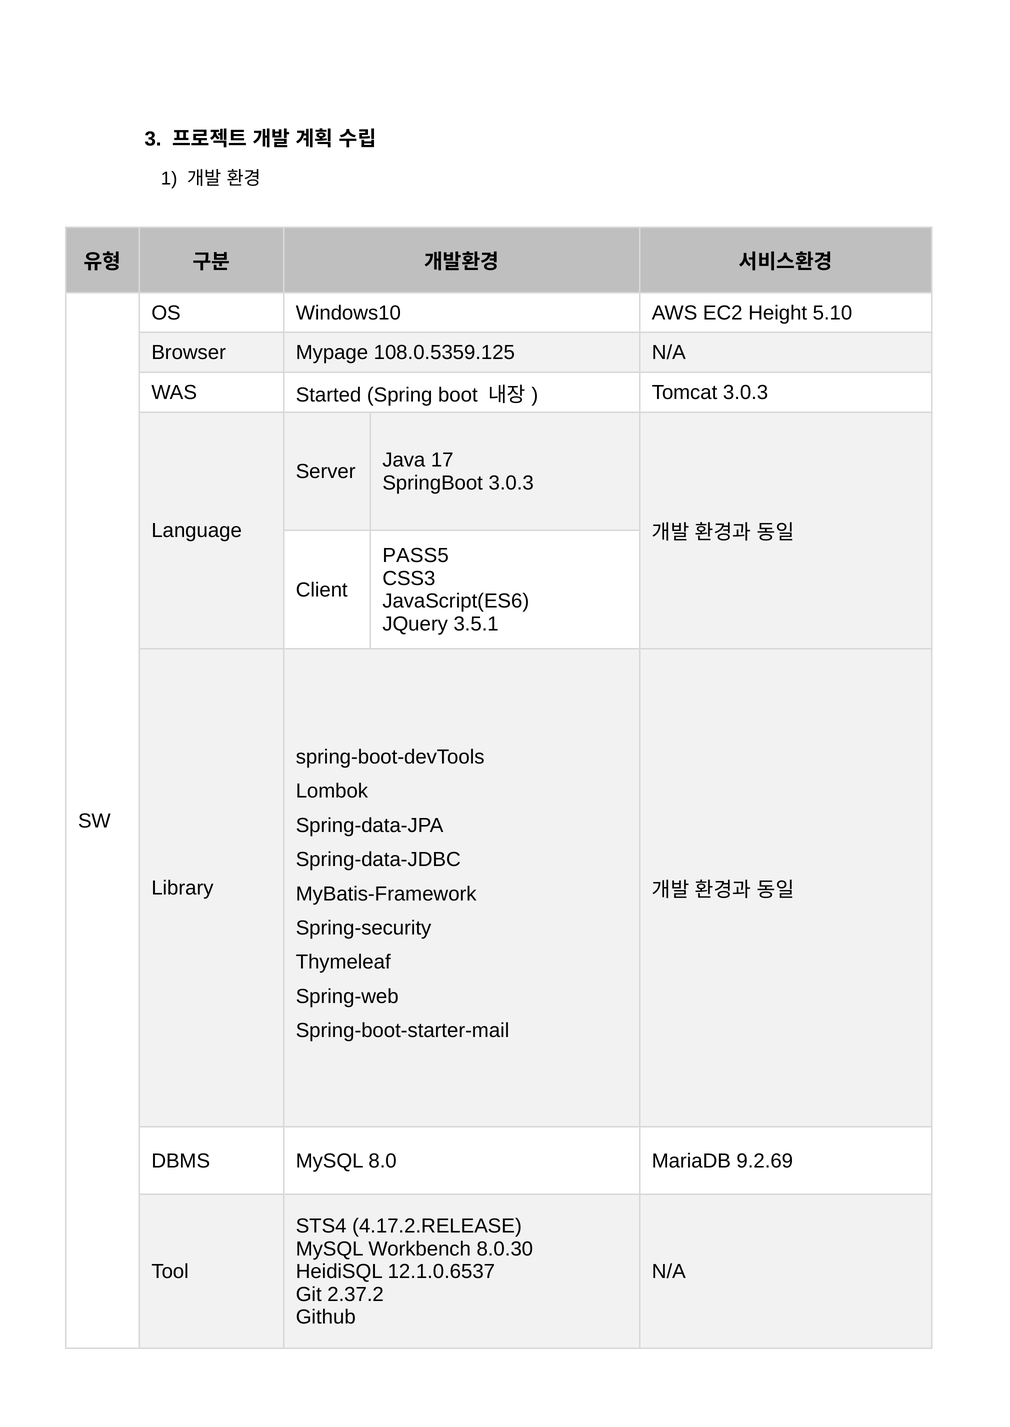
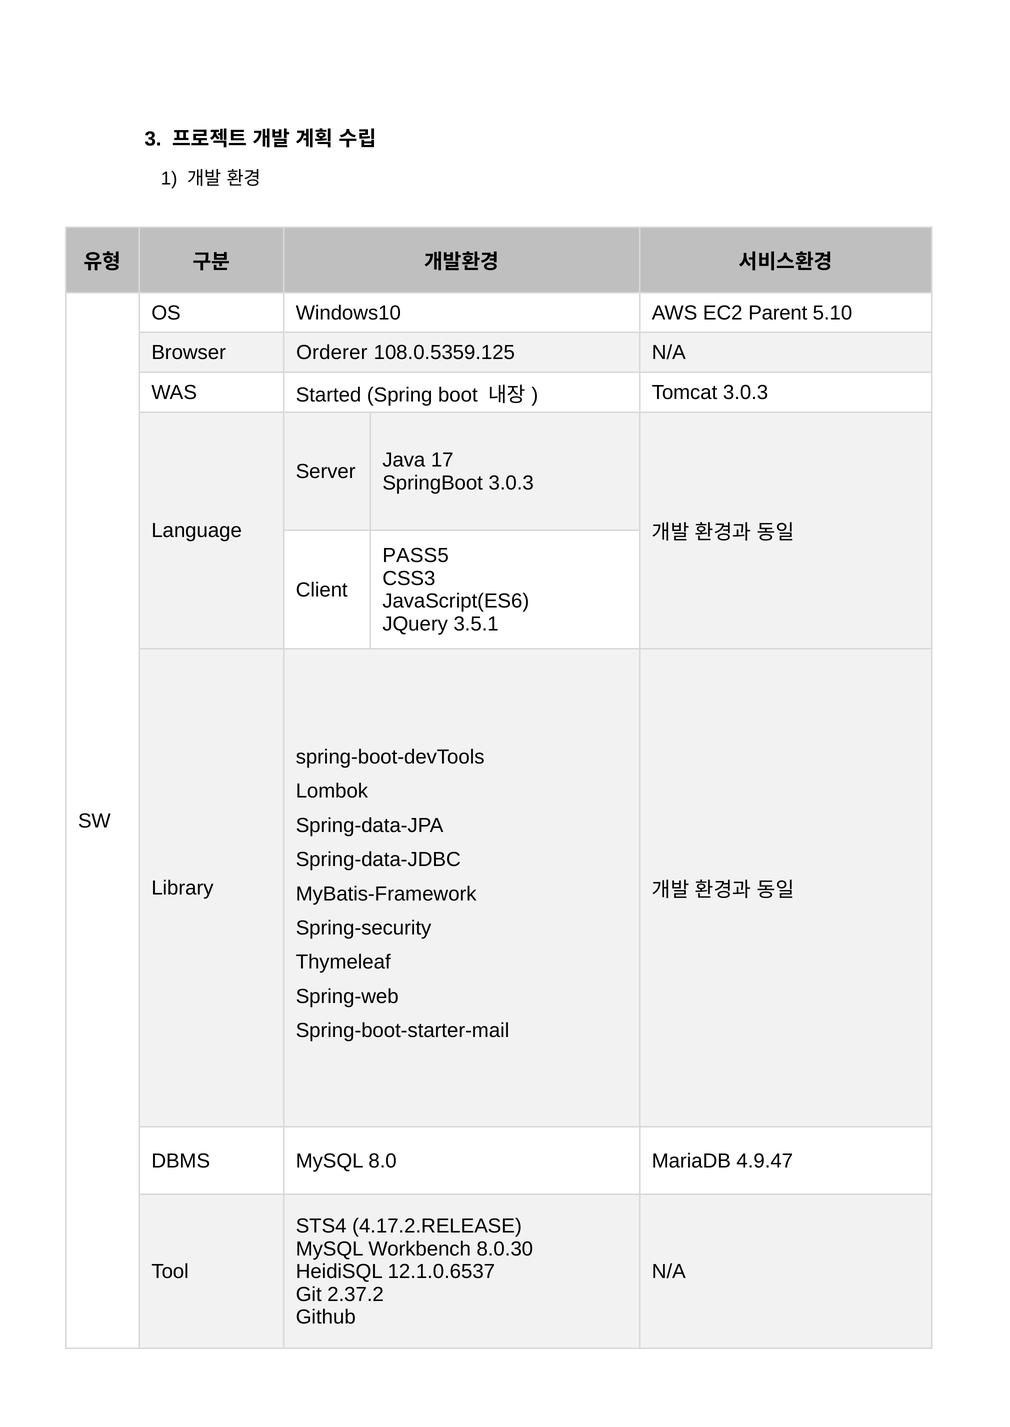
Height: Height -> Parent (778, 313)
Mypage: Mypage -> Orderer (332, 353)
9.2.69: 9.2.69 -> 4.9.47 (765, 1162)
